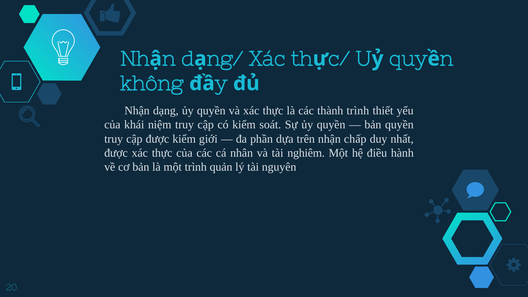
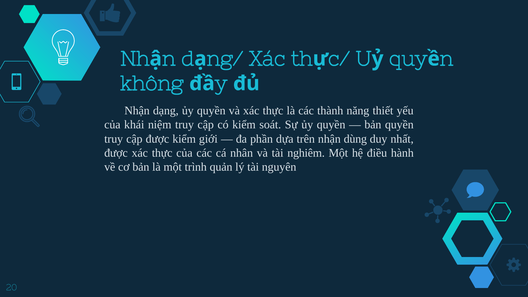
thành trình: trình -> năng (358, 111)
chấp: chấp -> dùng (355, 139)
